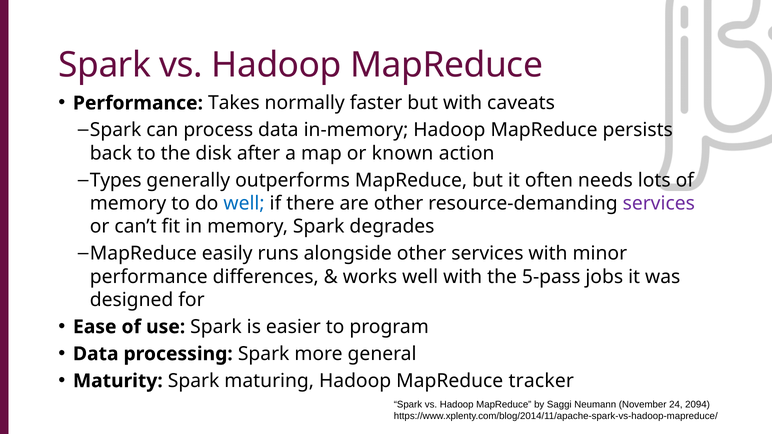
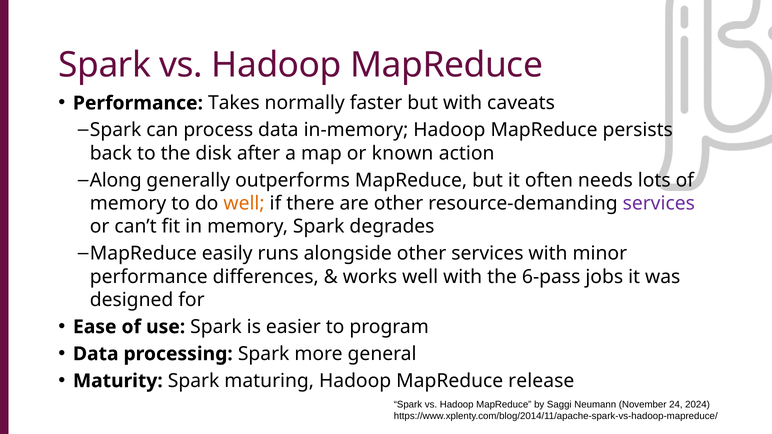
Types: Types -> Along (116, 180)
well colour: blue -> orange (244, 204)
5-pass: 5-pass -> 6-pass (551, 277)
tracker: tracker -> release (541, 381)
2094: 2094 -> 2024 (698, 405)
